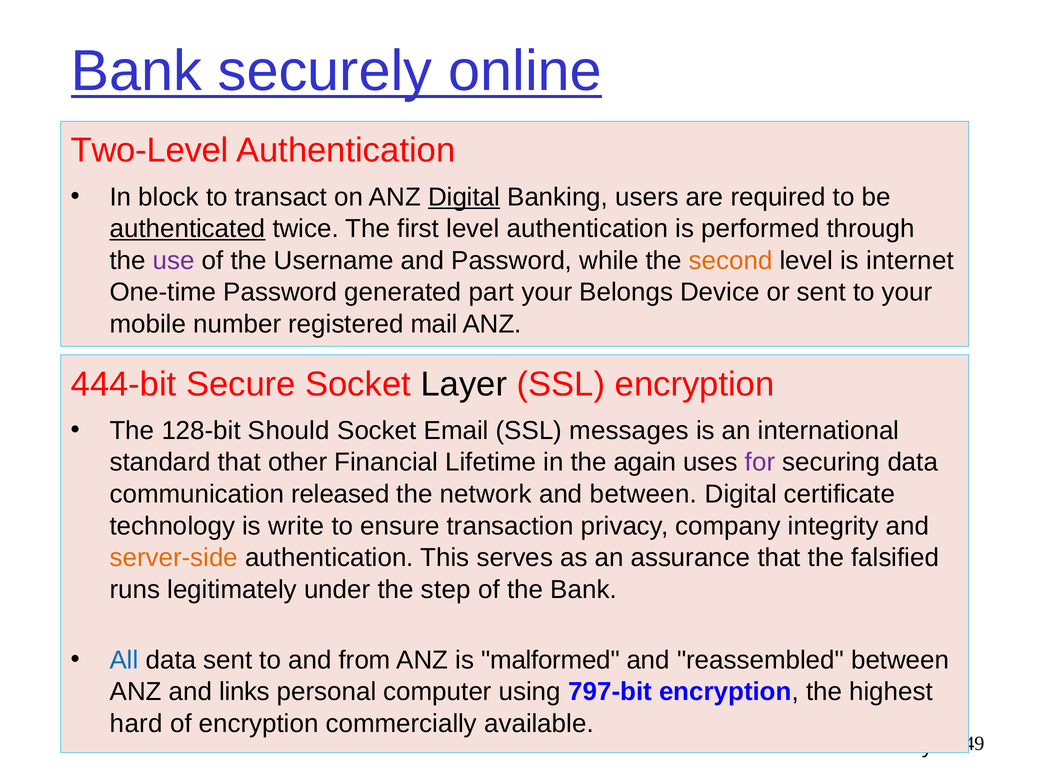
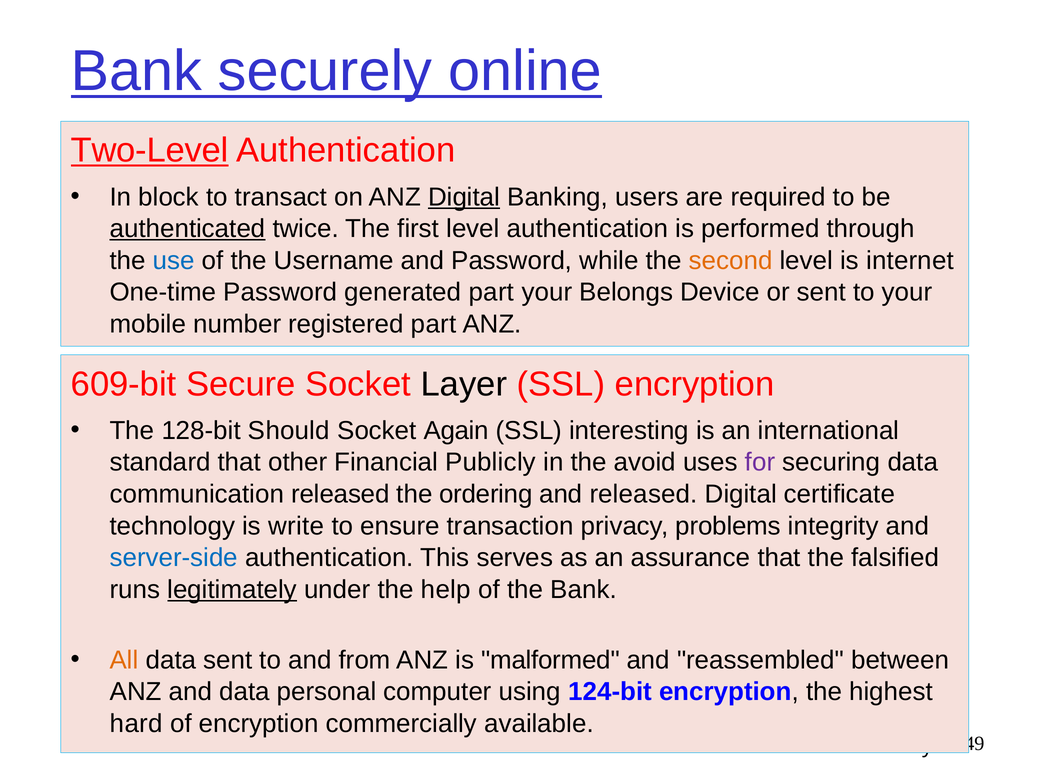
Two-Level underline: none -> present (150, 150)
use colour: purple -> blue (174, 260)
registered mail: mail -> part (434, 324)
444-bit: 444-bit -> 609-bit (124, 384)
Email: Email -> Again (456, 430)
messages: messages -> interesting (629, 430)
Lifetime: Lifetime -> Publicly (491, 462)
again: again -> avoid (645, 462)
the network: network -> ordering (486, 494)
and between: between -> released (644, 494)
company: company -> problems (728, 526)
server-side colour: orange -> blue (174, 557)
legitimately underline: none -> present (232, 589)
step: step -> help (446, 589)
All colour: blue -> orange (124, 660)
and links: links -> data (244, 691)
797-bit: 797-bit -> 124-bit (610, 691)
